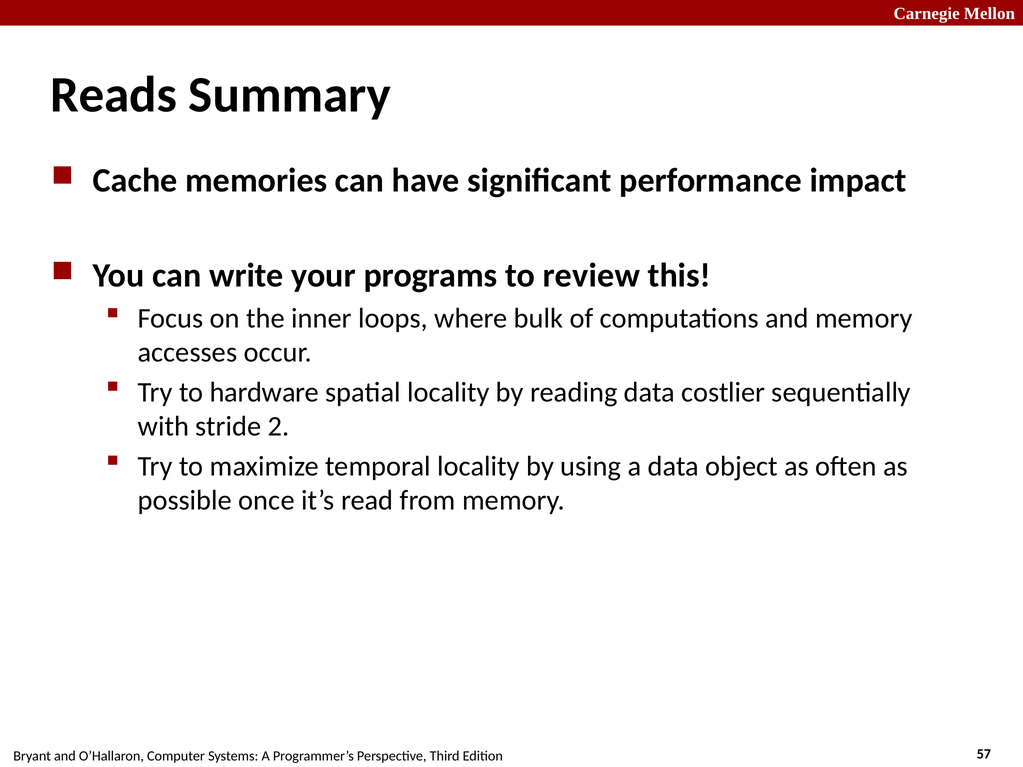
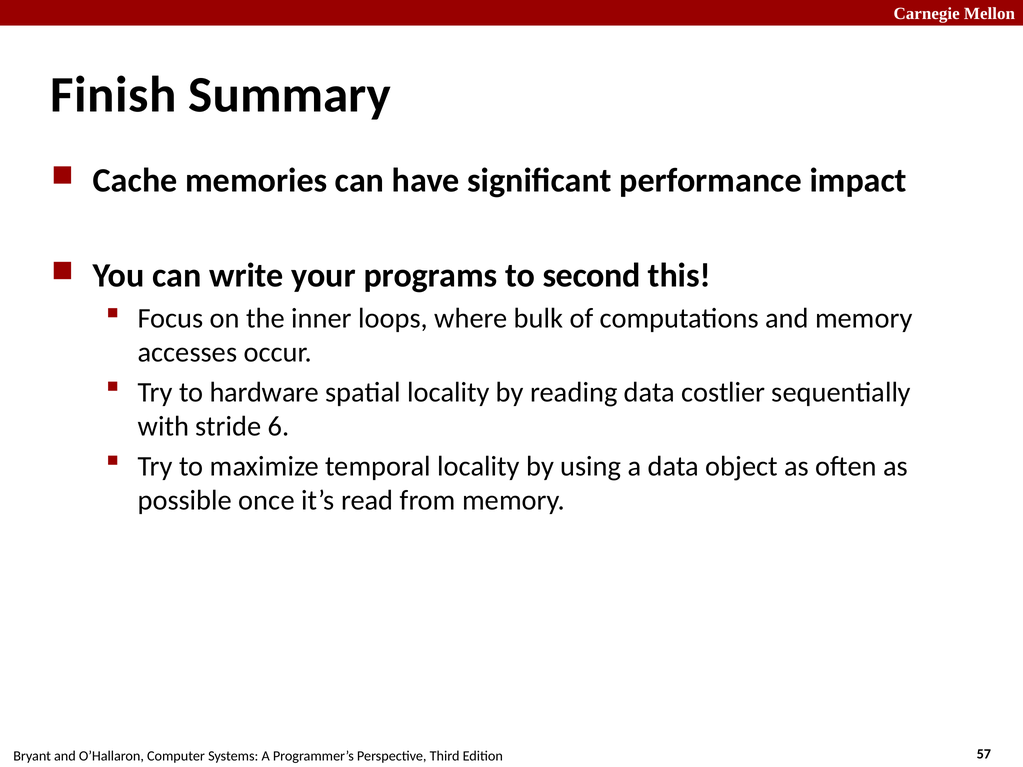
Reads: Reads -> Finish (113, 95)
review: review -> second (592, 276)
2: 2 -> 6 (278, 427)
